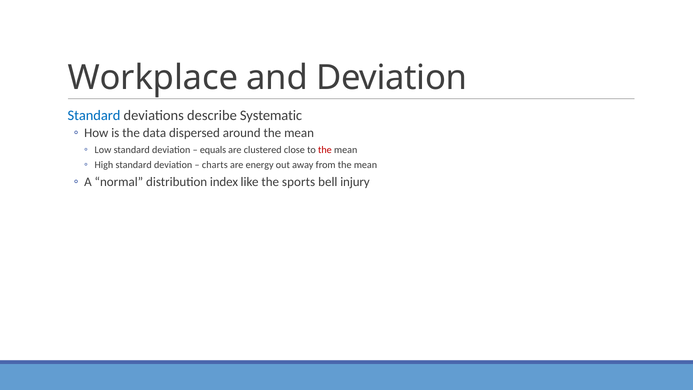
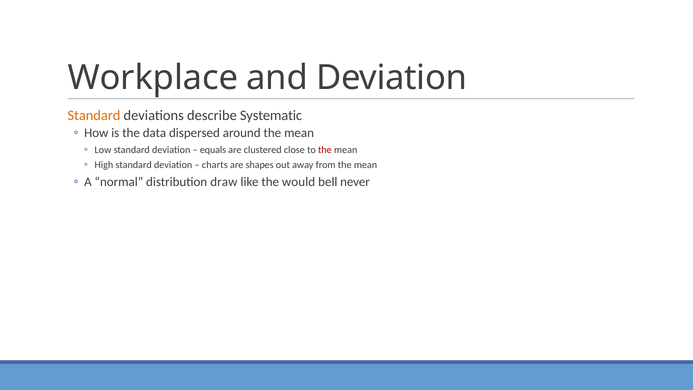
Standard colour: blue -> orange (94, 115)
energy: energy -> shapes (260, 165)
index: index -> draw (224, 182)
sports: sports -> would (299, 182)
injury: injury -> never (355, 182)
